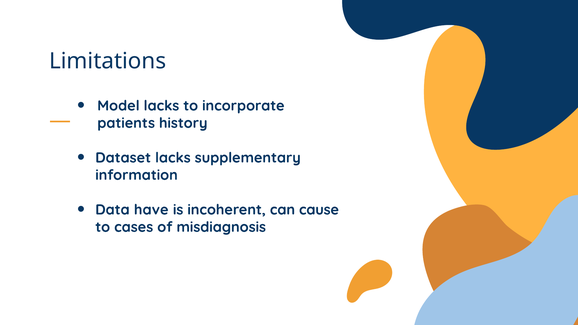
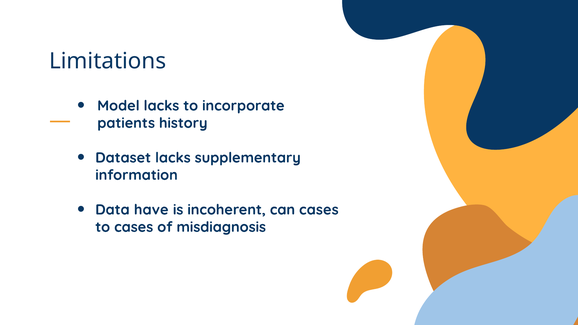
can cause: cause -> cases (319, 210)
